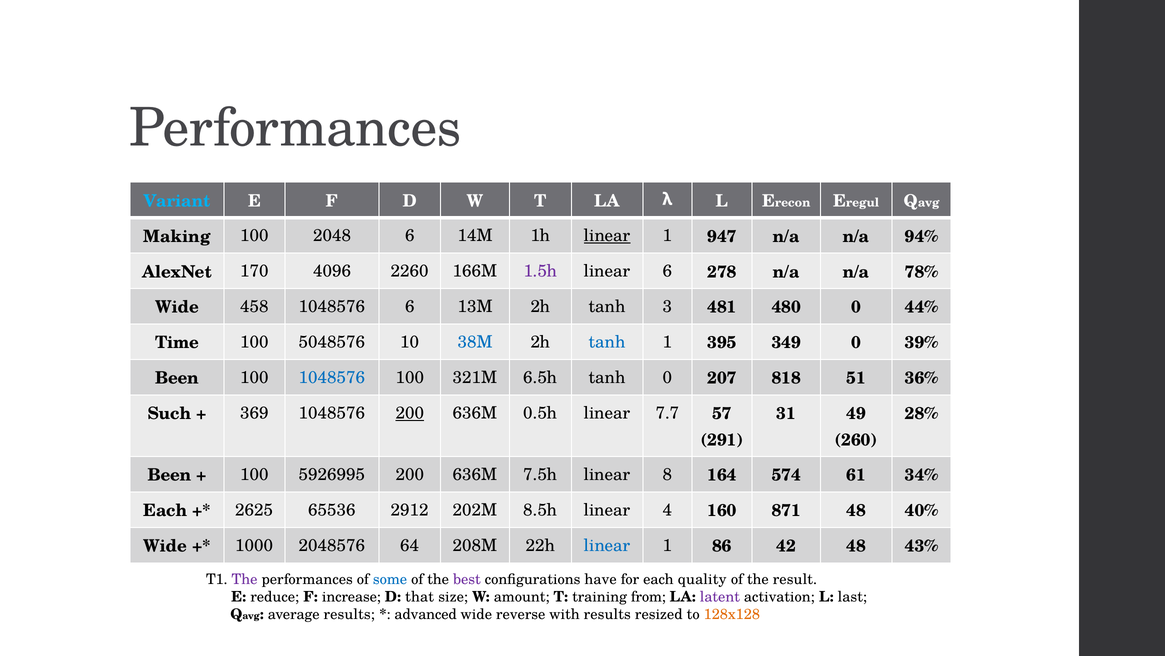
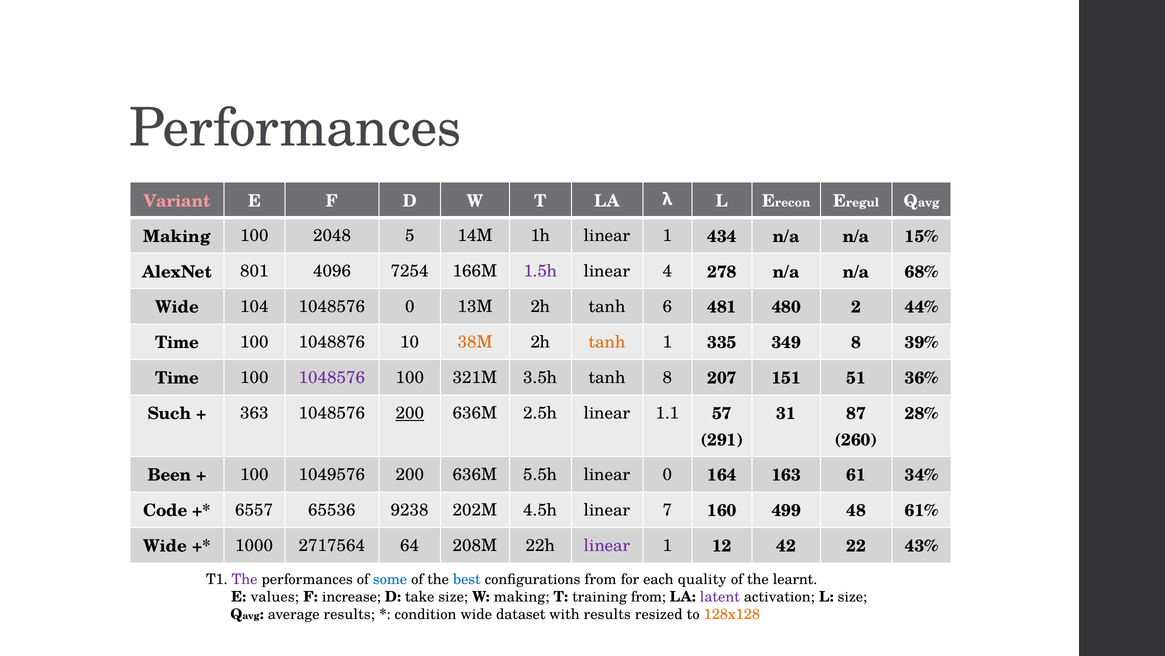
Variant colour: light blue -> pink (177, 201)
2048 6: 6 -> 5 (410, 236)
linear underline: present -> none (607, 236)
947: 947 -> 434 (722, 236)
94%: 94% -> 15% (922, 236)
170: 170 -> 801 (254, 271)
2260: 2260 -> 7254 (410, 271)
linear 6: 6 -> 4 (667, 271)
78%: 78% -> 68% (922, 272)
458: 458 -> 104 (254, 306)
1048576 6: 6 -> 0 (410, 306)
3: 3 -> 6 (667, 306)
480 0: 0 -> 2 (856, 307)
5048576: 5048576 -> 1048876 (332, 342)
38M colour: blue -> orange (475, 342)
tanh colour: blue -> orange (607, 342)
395: 395 -> 335 (722, 342)
349 0: 0 -> 8 (856, 342)
Been: Been -> Time (177, 378)
1048576 colour: blue -> purple (332, 377)
6.5h: 6.5h -> 3.5h (540, 377)
tanh 0: 0 -> 8 (667, 377)
818: 818 -> 151 (786, 378)
369: 369 -> 363 (254, 413)
0.5h: 0.5h -> 2.5h (540, 413)
7.7: 7.7 -> 1.1 (667, 413)
49: 49 -> 87 (856, 413)
5926995: 5926995 -> 1049576 (332, 474)
7.5h: 7.5h -> 5.5h (540, 474)
linear 8: 8 -> 0 (667, 474)
574: 574 -> 163 (786, 475)
Each: Each -> Code (165, 510)
2625: 2625 -> 6557 (254, 510)
2912: 2912 -> 9238 (410, 510)
8.5h: 8.5h -> 4.5h (540, 510)
4: 4 -> 7 (667, 510)
871: 871 -> 499 (786, 510)
40%: 40% -> 61% (922, 510)
2048576: 2048576 -> 2717564 (332, 545)
linear colour: blue -> purple (607, 545)
86: 86 -> 12 (722, 546)
42 48: 48 -> 22 (856, 546)
best colour: purple -> blue (467, 579)
configurations have: have -> from (601, 579)
result: result -> learnt (795, 579)
reduce: reduce -> values (275, 596)
that: that -> take (420, 596)
W amount: amount -> making (522, 596)
L last: last -> size (852, 596)
advanced: advanced -> condition (426, 614)
reverse: reverse -> dataset (521, 614)
